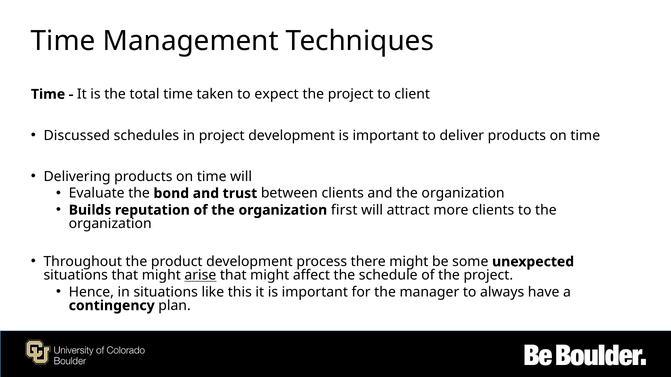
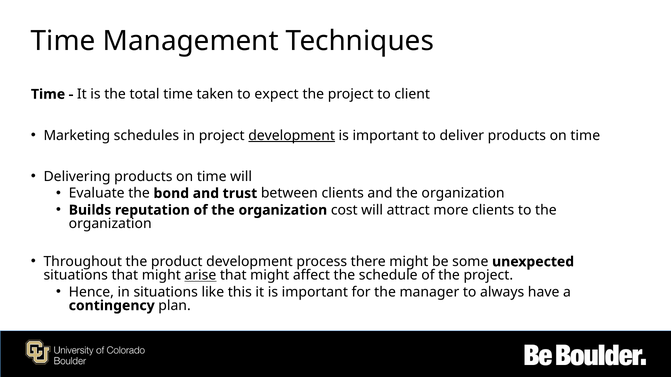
Discussed: Discussed -> Marketing (77, 136)
development underline: none -> present (292, 136)
first: first -> cost (344, 210)
